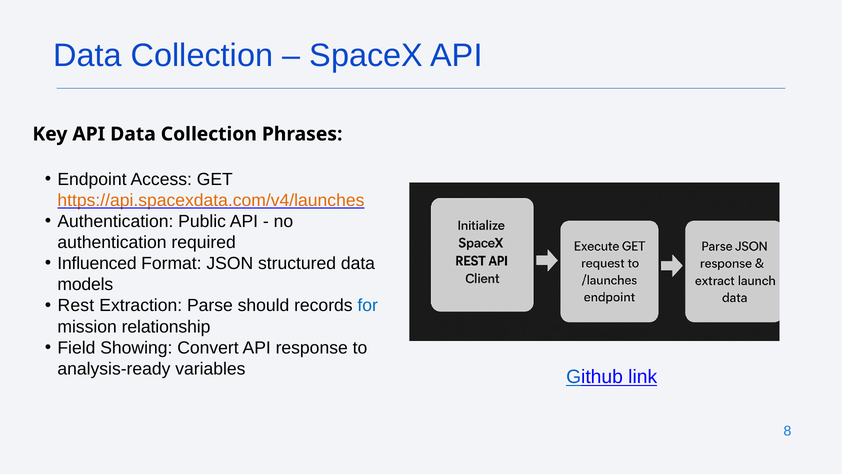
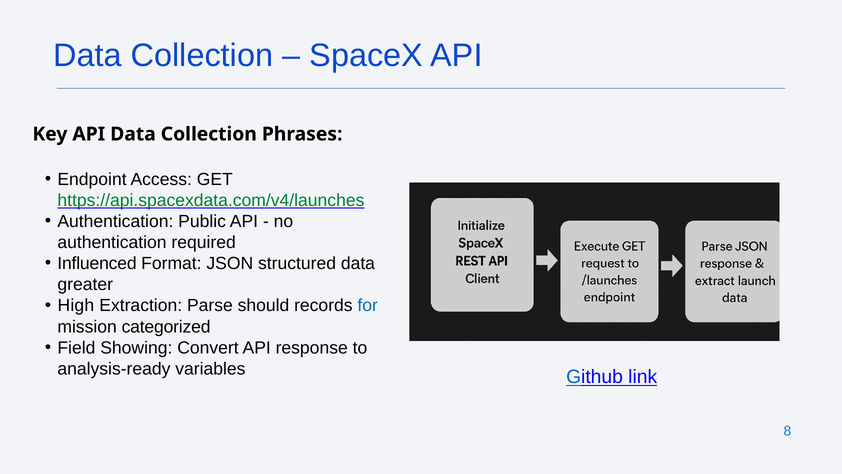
https://api.spacexdata.com/v4/launches colour: orange -> green (211, 200)
models: models -> greater (85, 284)
Rest: Rest -> High (76, 305)
relationship: relationship -> categorized (166, 326)
